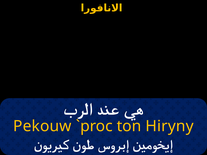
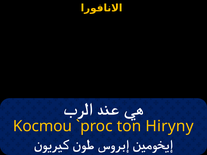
Pekouw: Pekouw -> Kocmou (42, 126)
